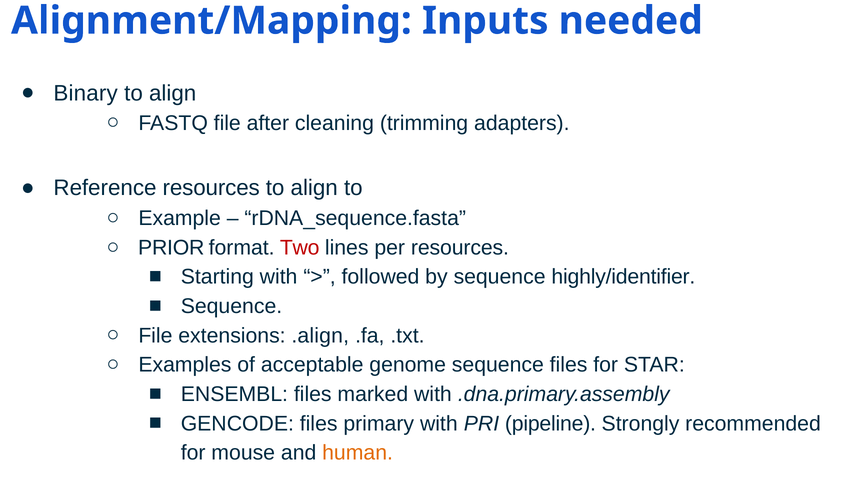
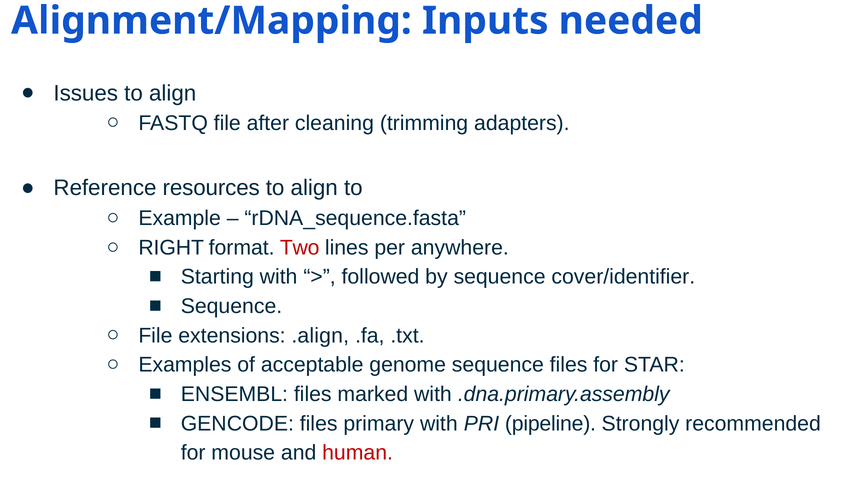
Binary: Binary -> Issues (86, 93)
PRIOR: PRIOR -> RIGHT (171, 247)
per resources: resources -> anywhere (460, 247)
highly/identifier: highly/identifier -> cover/identifier (623, 277)
human colour: orange -> red (358, 452)
